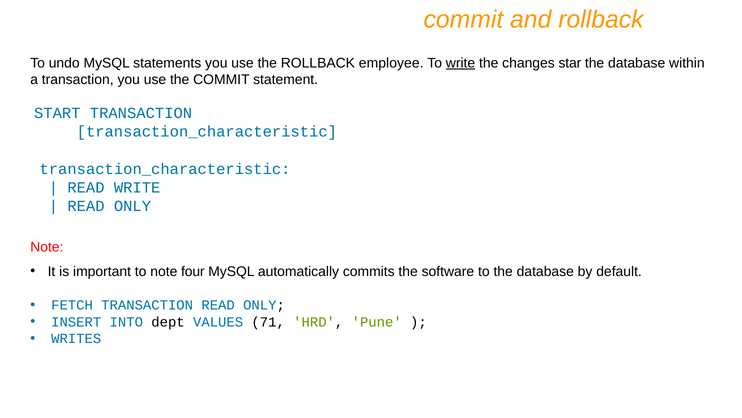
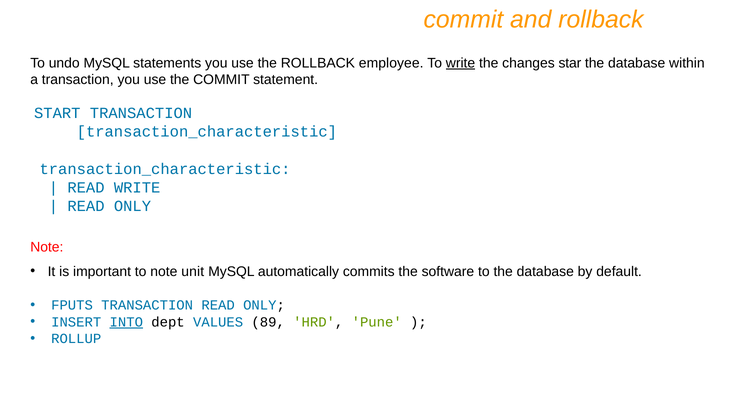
four: four -> unit (193, 271)
FETCH: FETCH -> FPUTS (72, 305)
INTO underline: none -> present (126, 321)
71: 71 -> 89 (268, 321)
WRITES: WRITES -> ROLLUP (76, 338)
